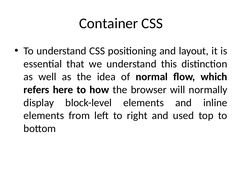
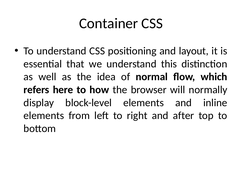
used: used -> after (184, 115)
